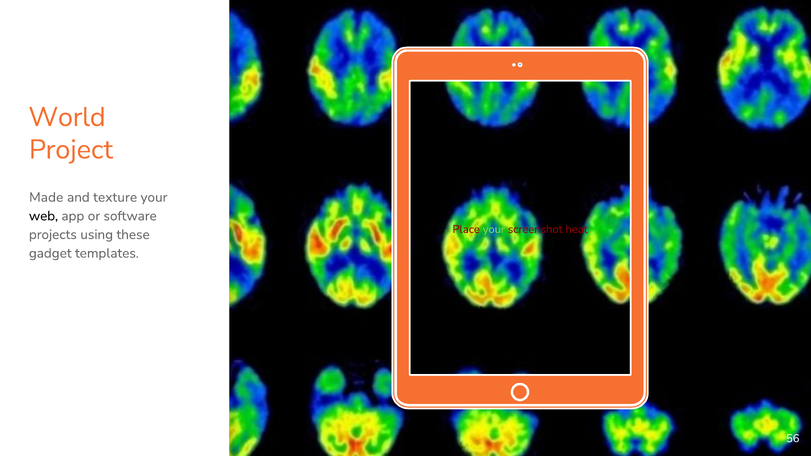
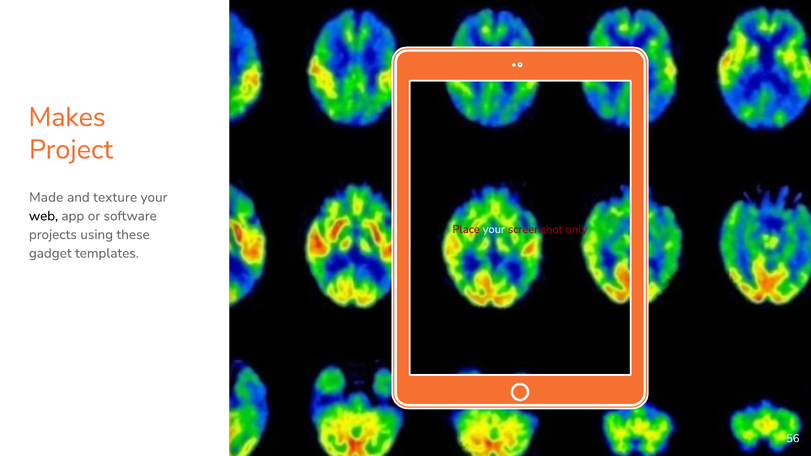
World: World -> Makes (67, 117)
your colour: light green -> white (494, 229)
heat: heat -> only (576, 229)
